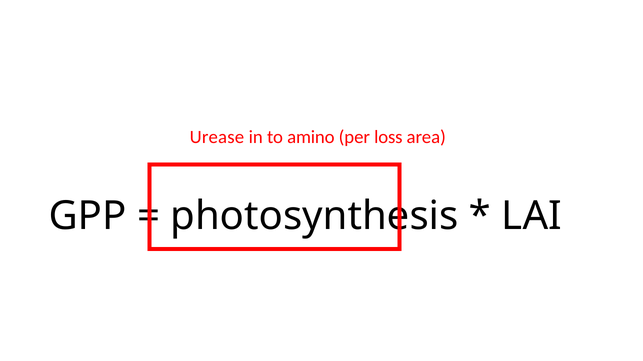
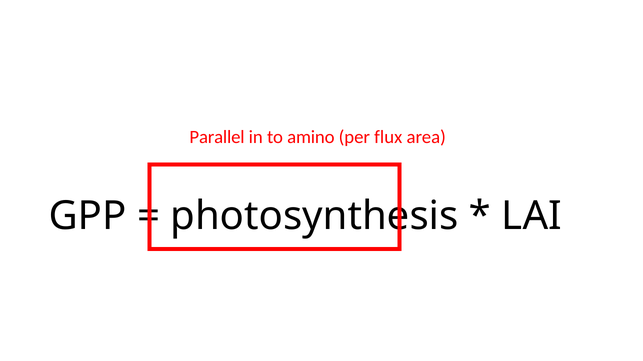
Urease: Urease -> Parallel (217, 137)
loss: loss -> flux (388, 137)
